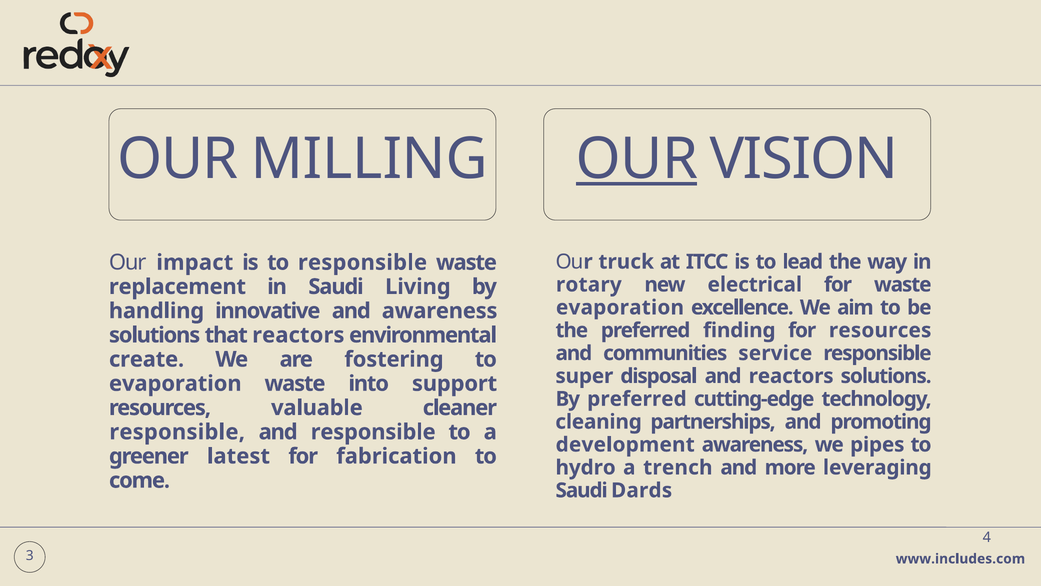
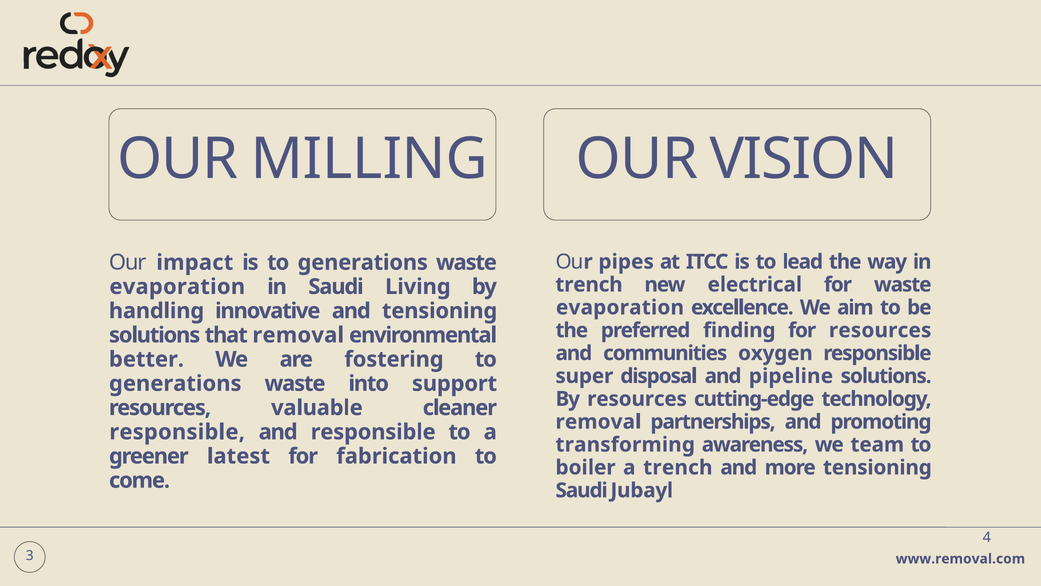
OUR underline: present -> none (637, 159)
truck: truck -> pipes (626, 262)
is to responsible: responsible -> generations (363, 262)
rotary: rotary -> trench (589, 284)
replacement: replacement -> evaporation (177, 287)
and awareness: awareness -> tensioning (440, 311)
that reactors: reactors -> removal (298, 335)
service: service -> oxygen (775, 353)
create: create -> better (146, 359)
and reactors: reactors -> pipeline (791, 376)
evaporation: evaporation -> generations (175, 383)
By preferred: preferred -> resources (637, 399)
cleaning: cleaning -> removal (598, 422)
development: development -> transforming (625, 444)
pipes: pipes -> team (877, 444)
hydro: hydro -> boiler (586, 467)
more leveraging: leveraging -> tensioning (877, 467)
Dards: Dards -> Jubayl (642, 490)
www.includes.com: www.includes.com -> www.removal.com (960, 558)
